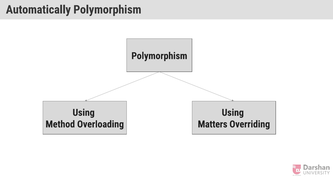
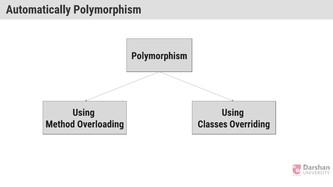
Matters: Matters -> Classes (213, 124)
